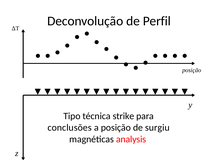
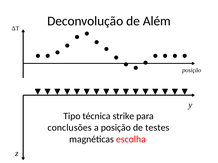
Perfil: Perfil -> Além (157, 21)
surgiu: surgiu -> testes (157, 128)
analysis: analysis -> escolha (131, 140)
